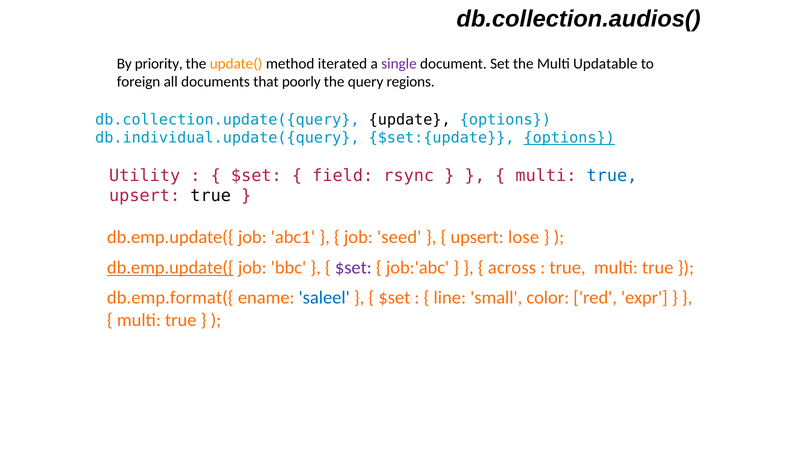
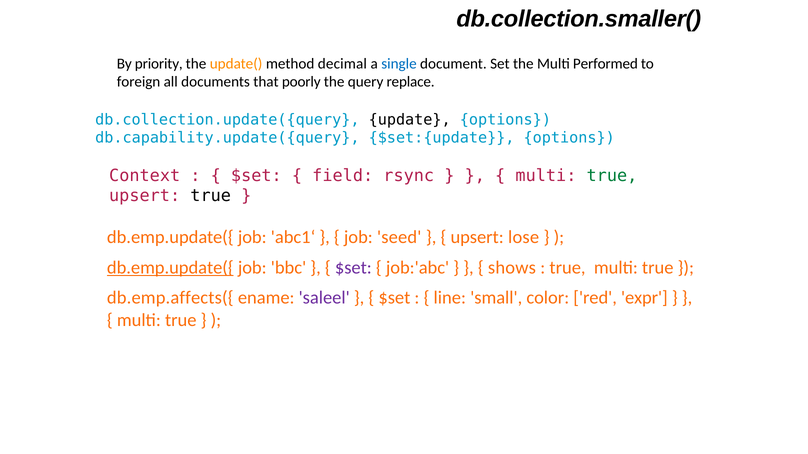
db.collection.audios(: db.collection.audios( -> db.collection.smaller( (579, 19)
iterated: iterated -> decimal (342, 64)
single colour: purple -> blue (399, 64)
Updatable: Updatable -> Performed (605, 64)
regions: regions -> replace (411, 82)
db.individual.update({query: db.individual.update({query -> db.capability.update({query (227, 138)
options underline: present -> none (569, 138)
Utility: Utility -> Context (145, 176)
true colour: blue -> green (612, 176)
across: across -> shows (512, 268)
db.emp.format({: db.emp.format({ -> db.emp.affects({ (170, 298)
saleel colour: blue -> purple (324, 298)
